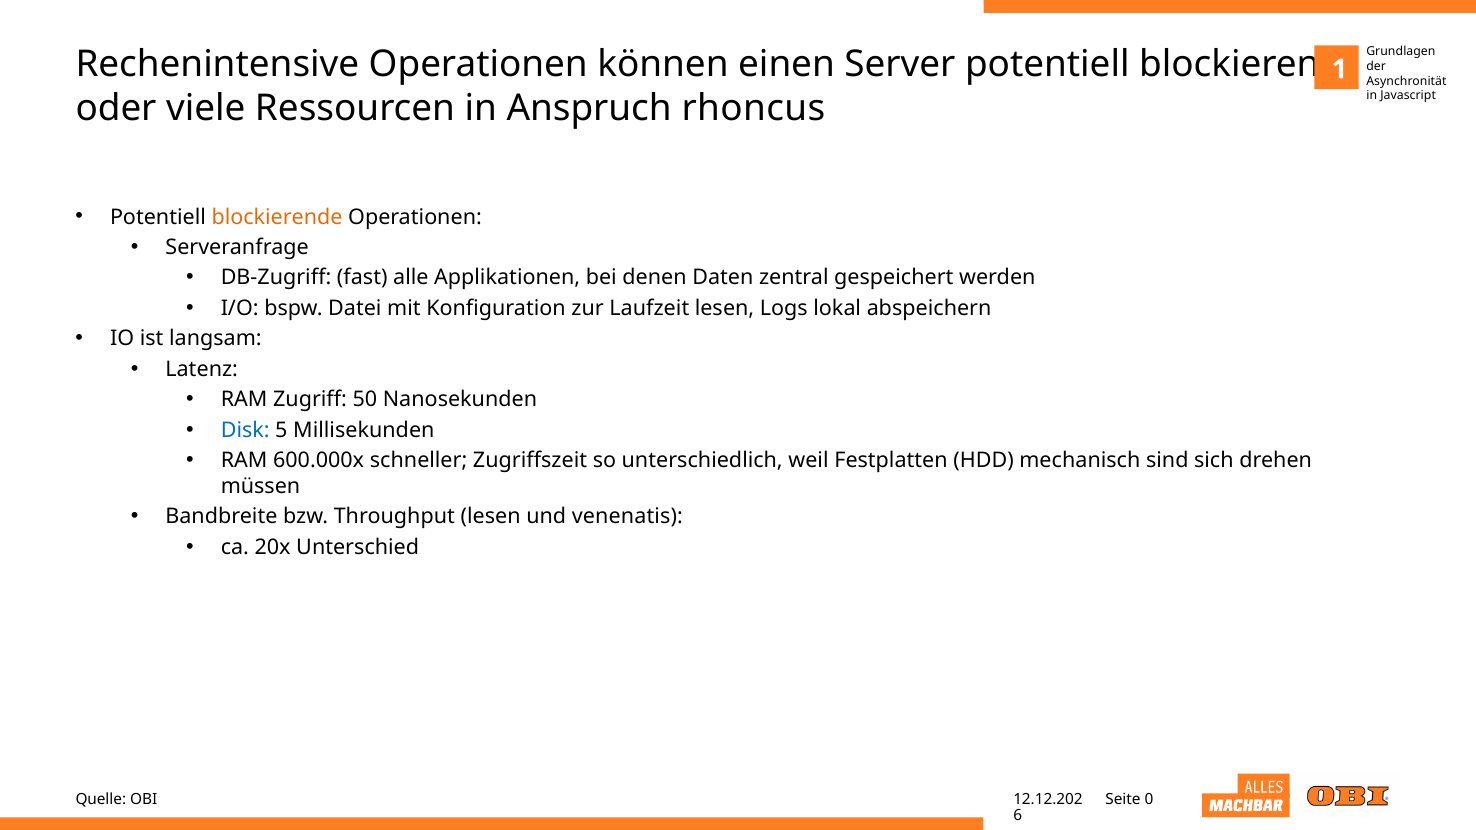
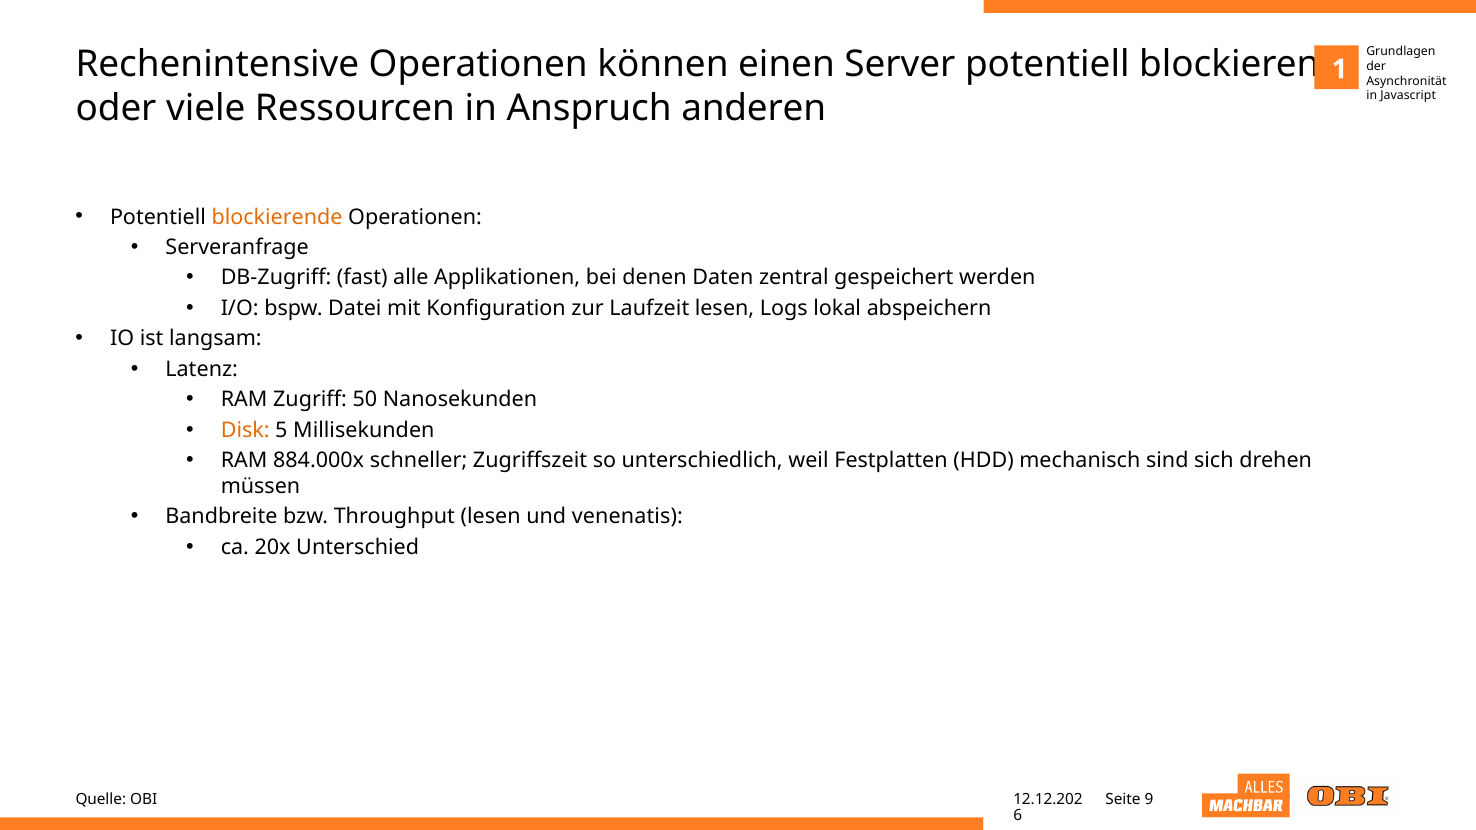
rhoncus: rhoncus -> anderen (754, 108)
Disk colour: blue -> orange (245, 430)
600.000x: 600.000x -> 884.000x (319, 461)
0: 0 -> 9 (1149, 800)
